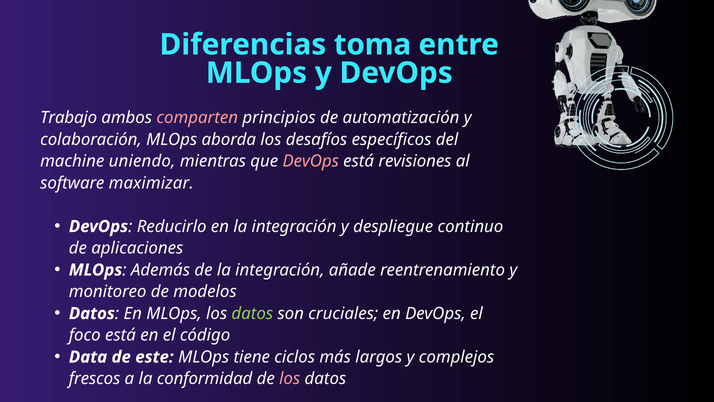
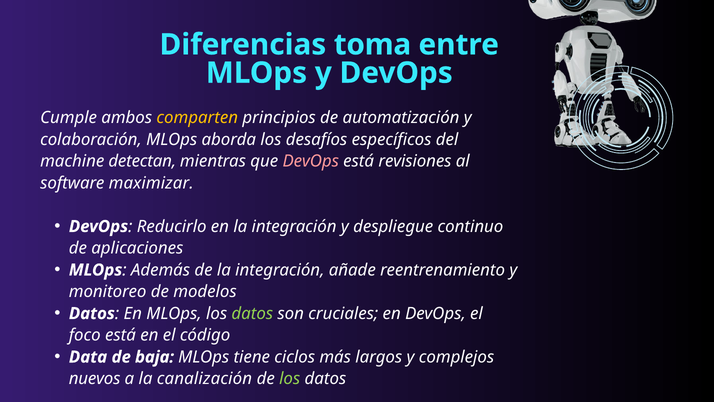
Trabajo: Trabajo -> Cumple (69, 118)
comparten colour: pink -> yellow (197, 118)
uniendo: uniendo -> detectan (142, 161)
este: este -> baja (155, 357)
frescos: frescos -> nuevos (95, 378)
conformidad: conformidad -> canalización (204, 378)
los colour: pink -> light green (290, 378)
